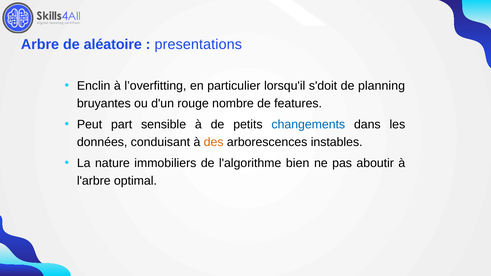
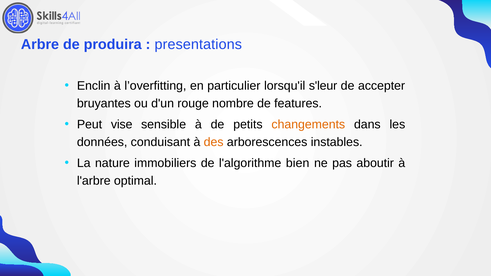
aléatoire: aléatoire -> produira (113, 44)
s'doit: s'doit -> s'leur (323, 86)
planning: planning -> accepter (382, 86)
part: part -> vise (122, 125)
changements colour: blue -> orange (308, 125)
